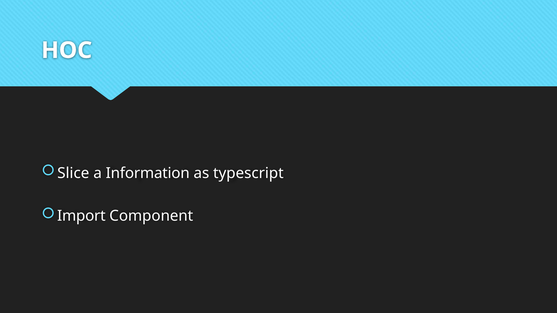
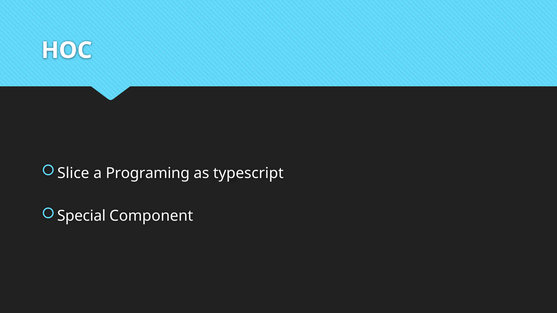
Information: Information -> Programing (148, 173)
Import: Import -> Special (81, 216)
